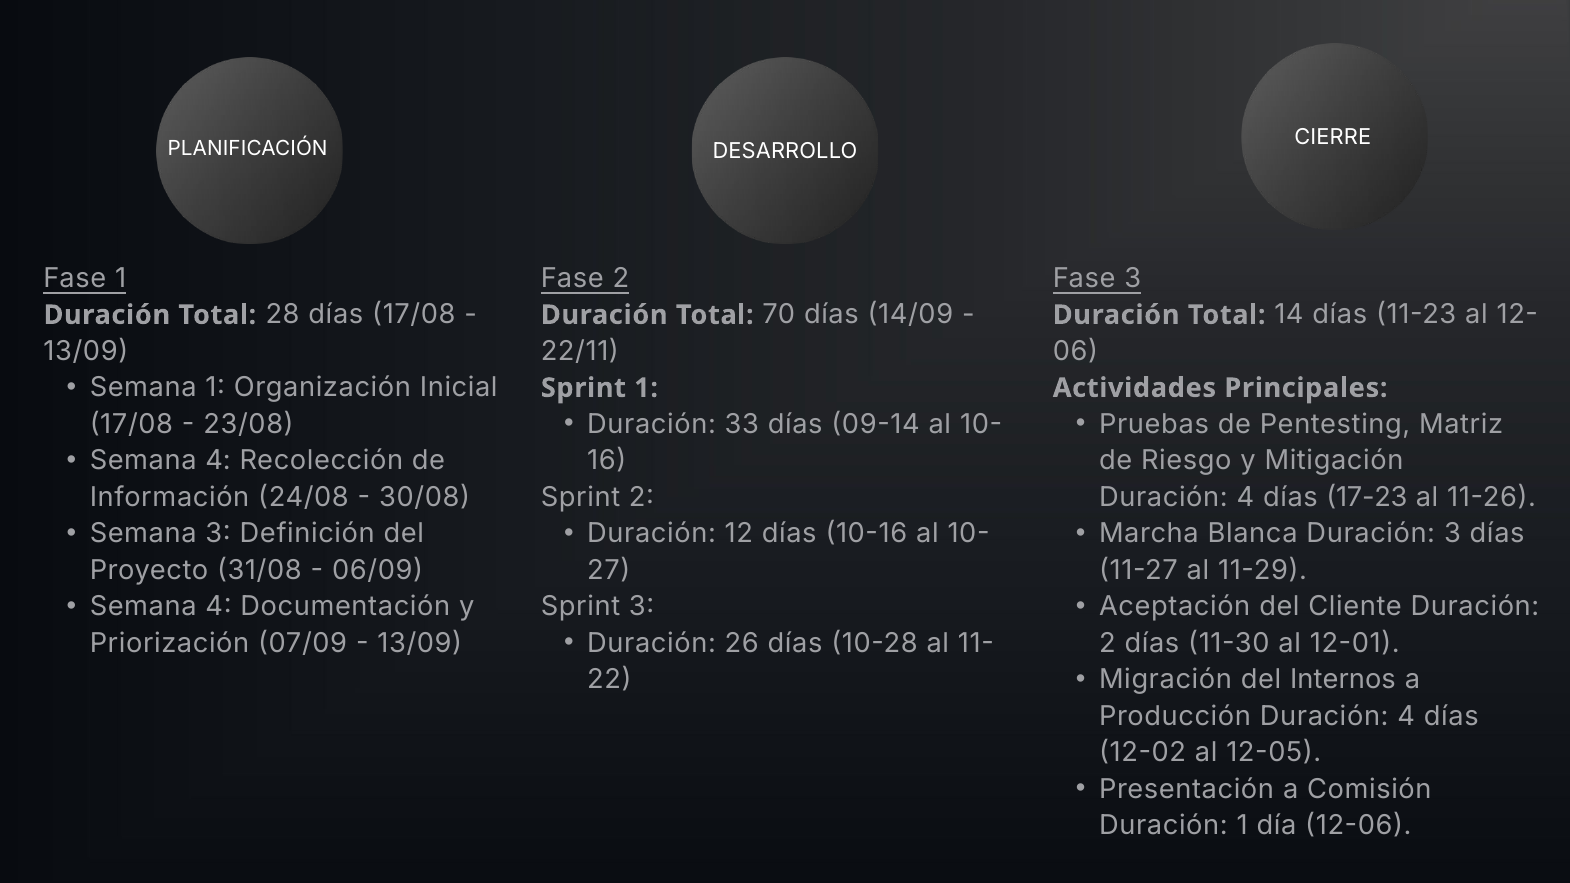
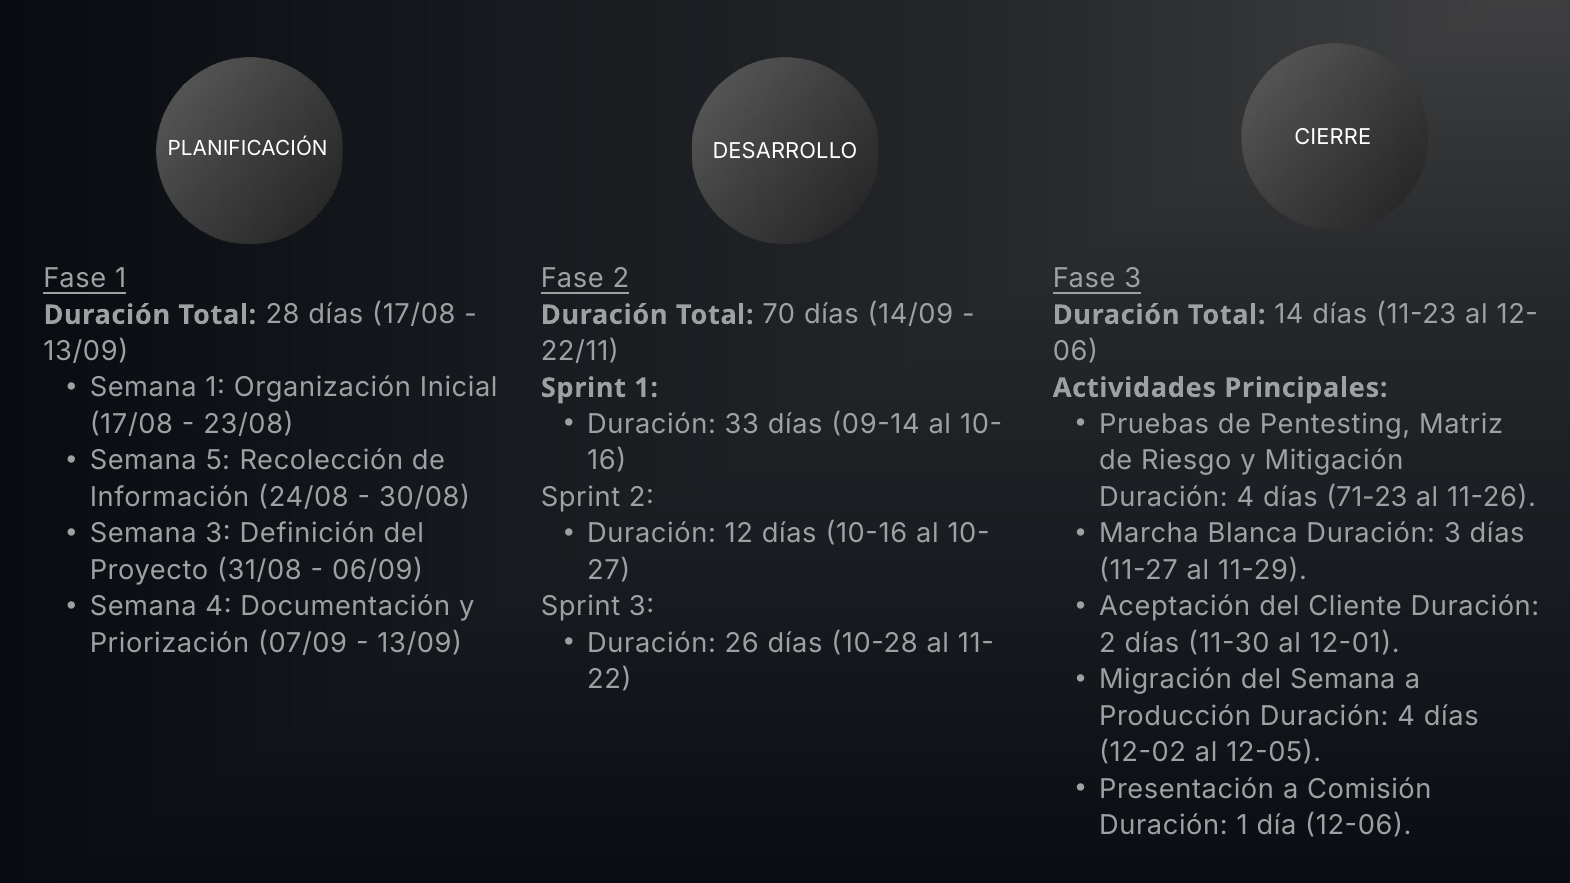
4: 4 -> 5 (218, 461)
17-23: 17-23 -> 71-23 (1367, 497)
del Internos: Internos -> Semana (1343, 680)
